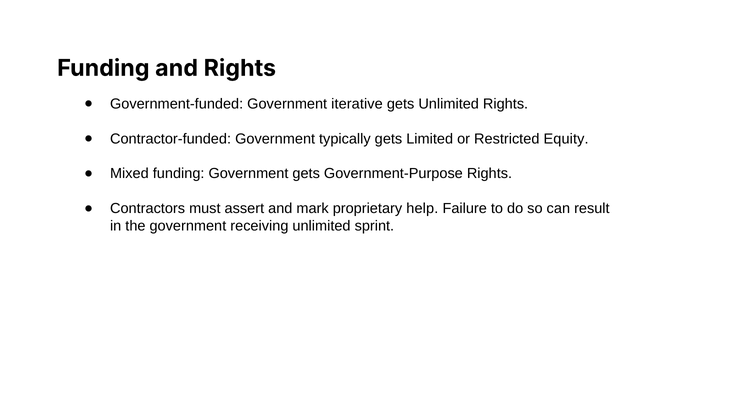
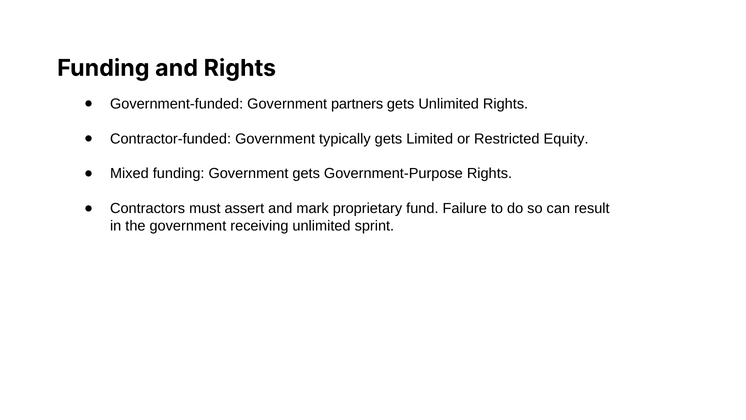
iterative: iterative -> partners (357, 104)
help: help -> fund (422, 208)
